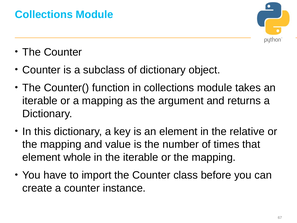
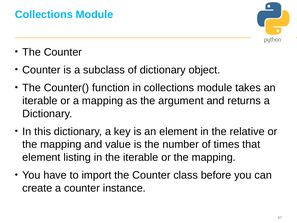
whole: whole -> listing (77, 157)
